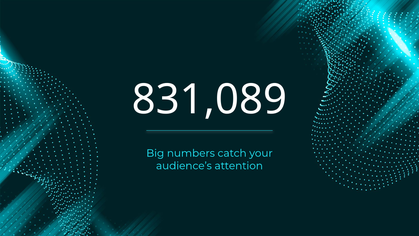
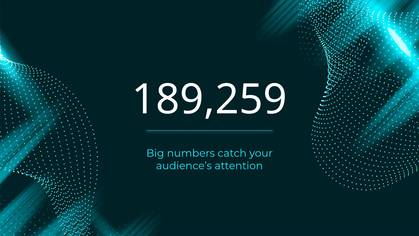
831,089: 831,089 -> 189,259 (209, 100)
